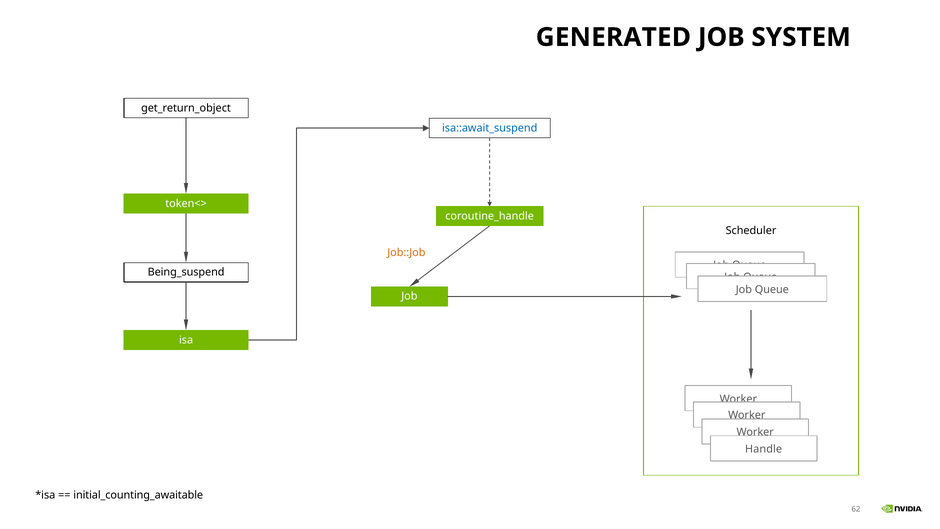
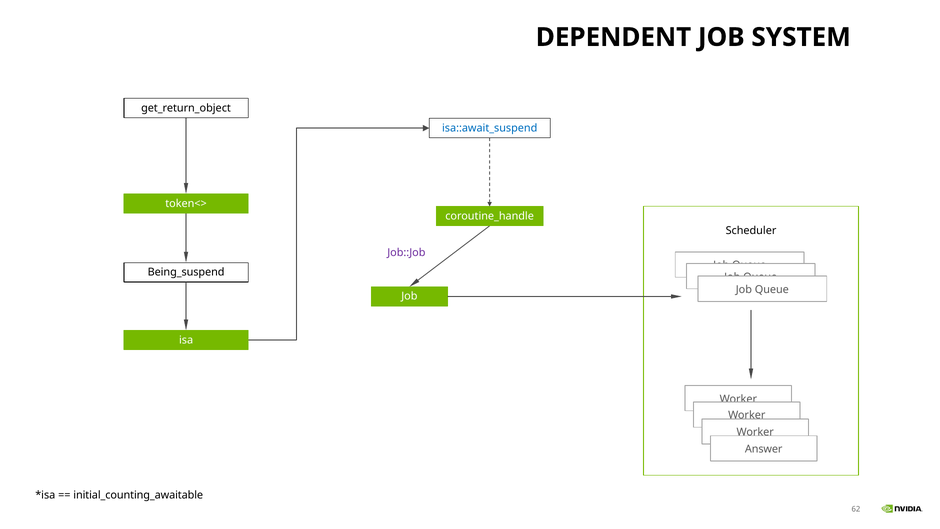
GENERATED: GENERATED -> DEPENDENT (613, 37)
Job::Job colour: orange -> purple (406, 252)
Handle: Handle -> Answer (764, 449)
